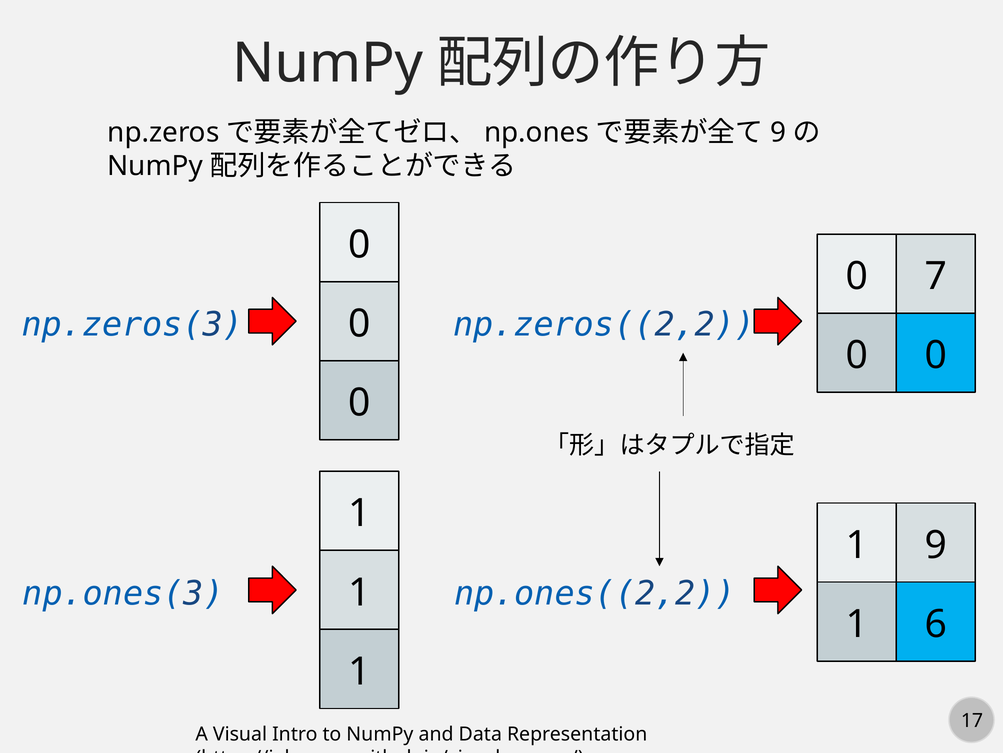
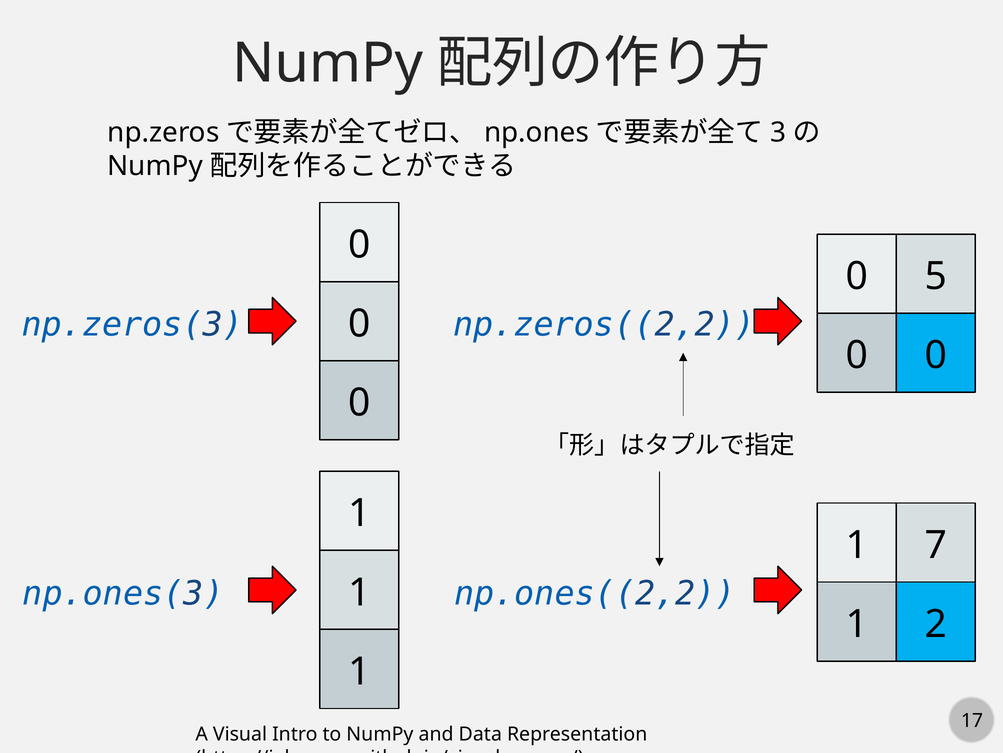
9: 9 -> 3 (778, 132)
7: 7 -> 5 (936, 276)
1 9: 9 -> 7 (936, 545)
6: 6 -> 2 (936, 624)
